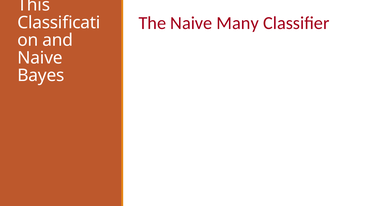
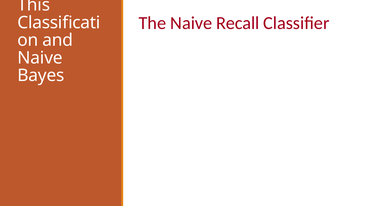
Many: Many -> Recall (238, 23)
